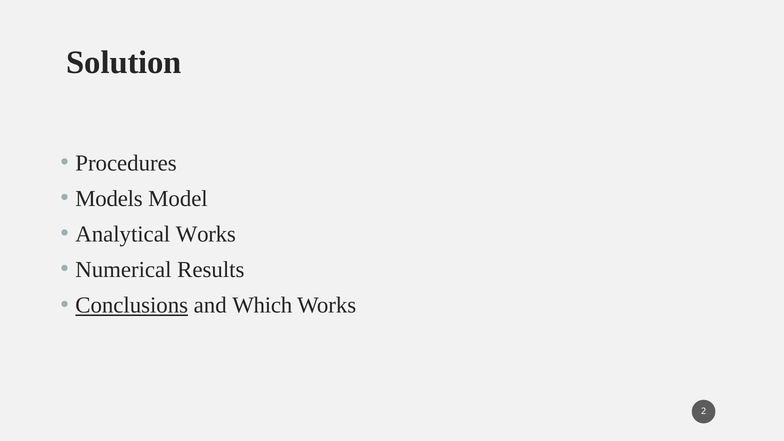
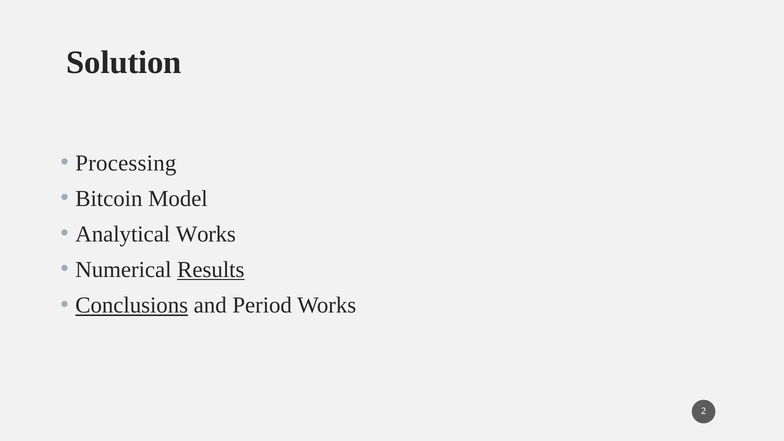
Procedures: Procedures -> Processing (126, 163)
Models: Models -> Bitcoin (109, 199)
Results underline: none -> present (211, 270)
Which: Which -> Period (262, 305)
